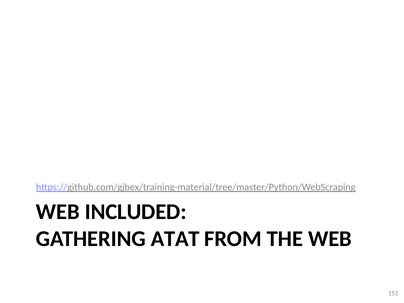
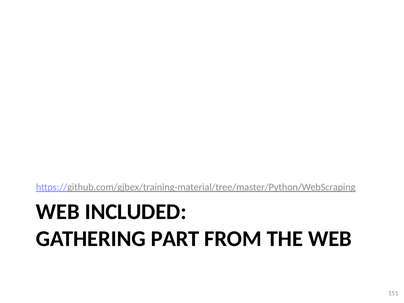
ATAT: ATAT -> PART (175, 239)
